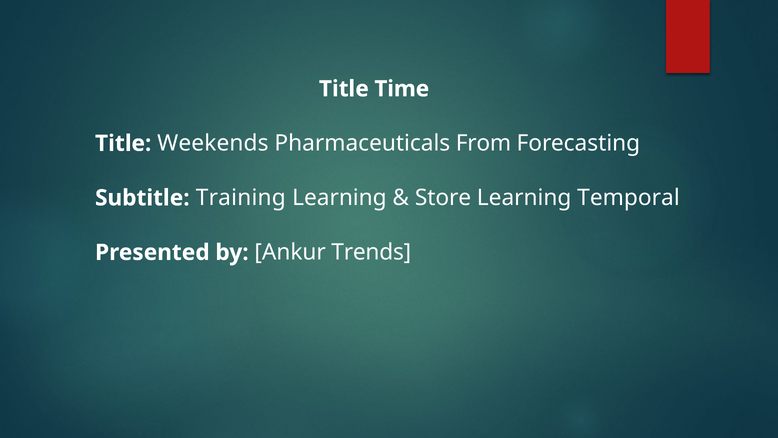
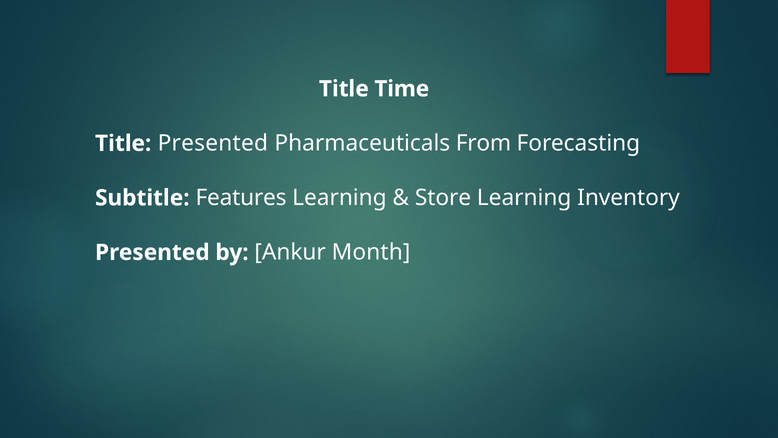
Title Weekends: Weekends -> Presented (213, 143)
Training: Training -> Features (241, 198)
Temporal: Temporal -> Inventory (629, 198)
Trends: Trends -> Month (371, 252)
